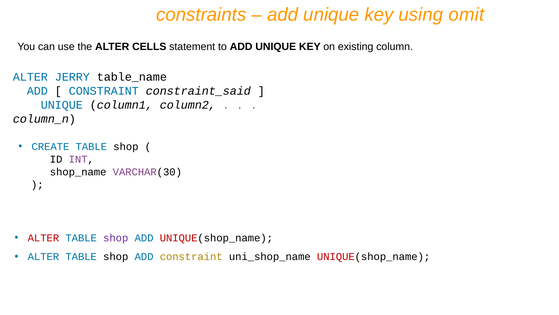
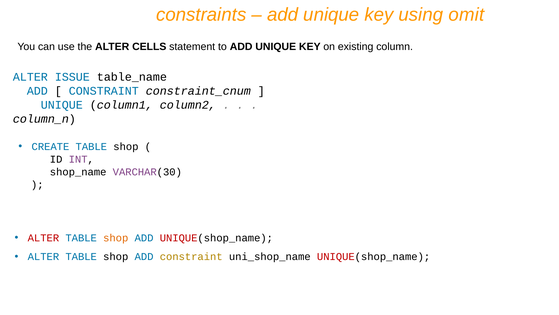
JERRY: JERRY -> ISSUE (72, 77)
constraint_said: constraint_said -> constraint_cnum (198, 91)
shop colour: purple -> orange (116, 238)
